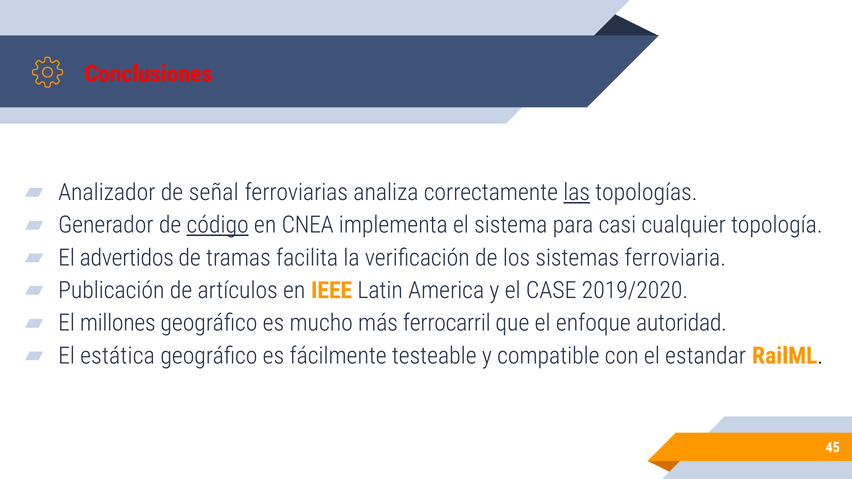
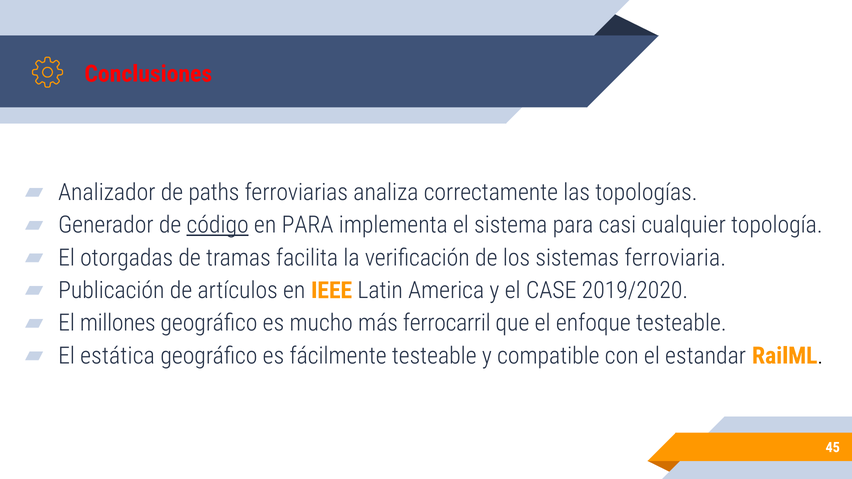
señal: señal -> paths (214, 193)
las underline: present -> none (577, 193)
en CNEA: CNEA -> PARA (308, 225)
advertidos: advertidos -> otorgadas (127, 258)
enfoque autoridad: autoridad -> testeable (681, 323)
